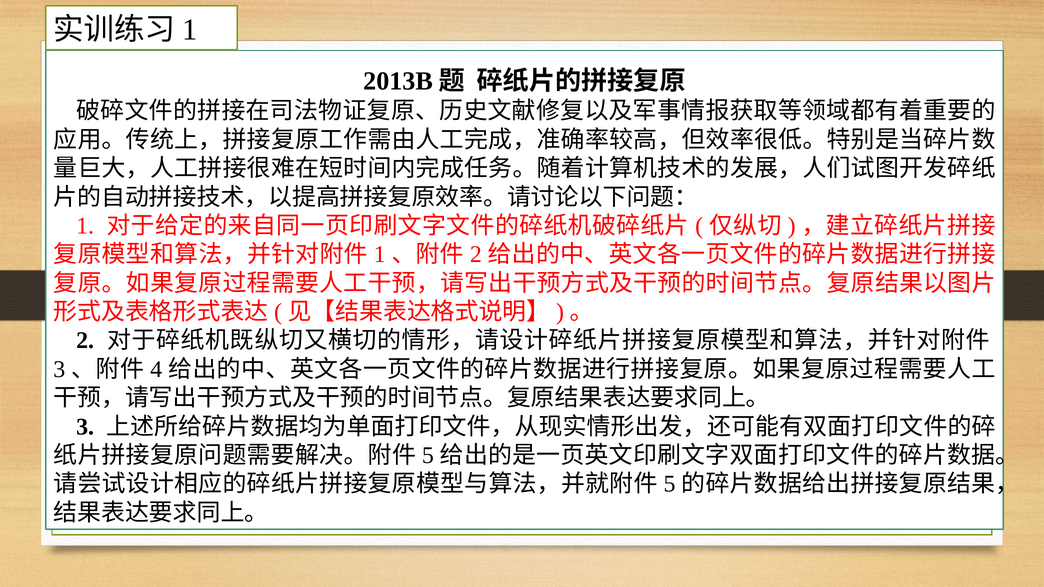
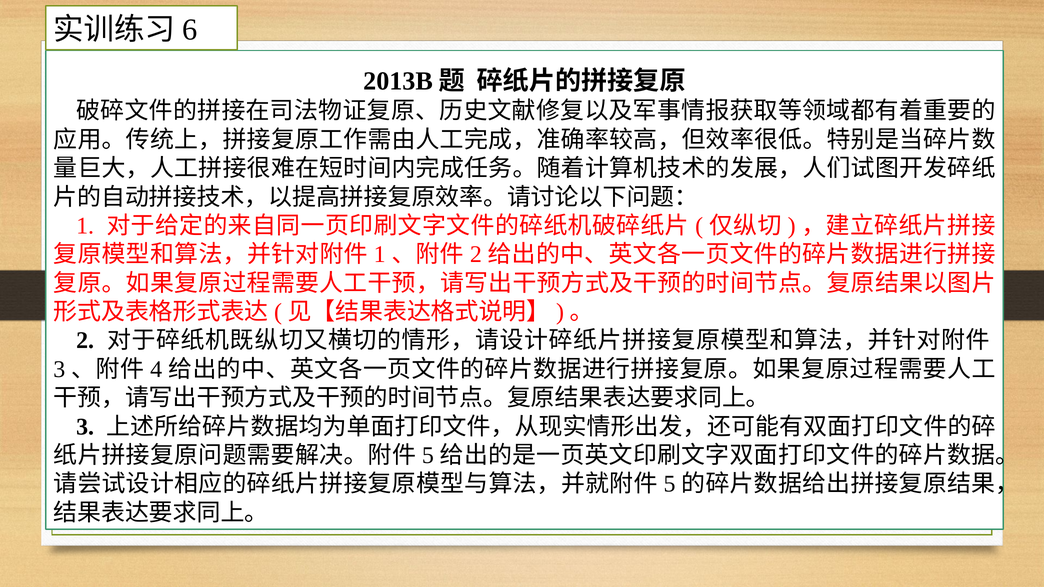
1: 1 -> 6 (190, 30)
